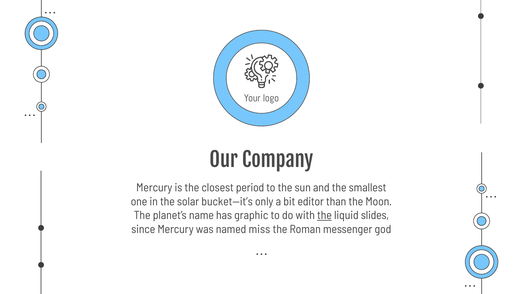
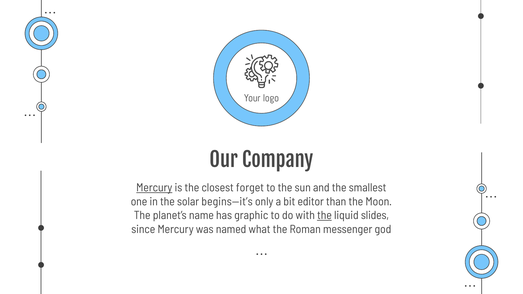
Mercury underline: none -> present (154, 188)
period: period -> forget (250, 188)
bucket—it’s: bucket—it’s -> begins—it’s (227, 202)
miss: miss -> what (260, 230)
